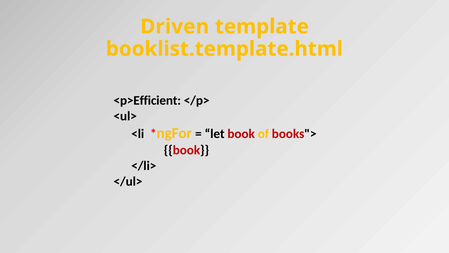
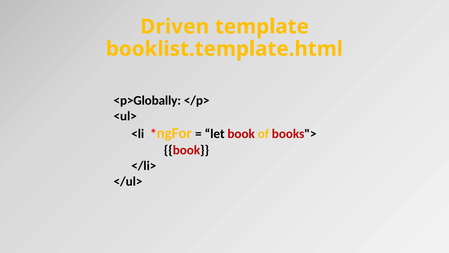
<p>Efficient: <p>Efficient -> <p>Globally (147, 100)
